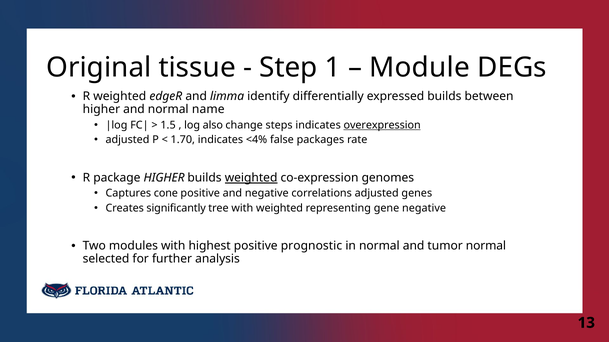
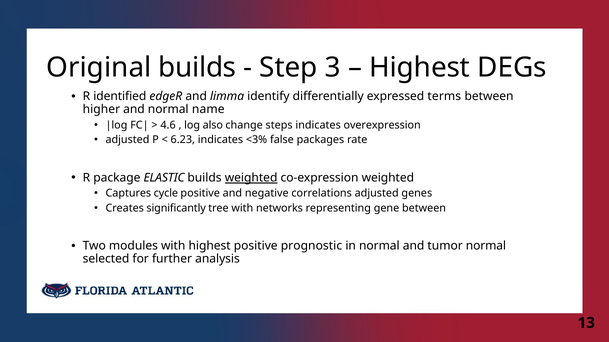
Original tissue: tissue -> builds (197, 68)
1: 1 -> 3 (333, 68)
Module: Module -> Highest (420, 68)
R weighted: weighted -> identified (120, 97)
expressed builds: builds -> terms (444, 97)
1.5: 1.5 -> 4.6 (168, 125)
overexpression underline: present -> none (382, 125)
1.70: 1.70 -> 6.23 (183, 140)
<4%: <4% -> <3% (257, 140)
package HIGHER: HIGHER -> ELASTIC (164, 178)
co-expression genomes: genomes -> weighted (388, 178)
cone: cone -> cycle (166, 194)
with weighted: weighted -> networks (279, 208)
gene negative: negative -> between (424, 208)
